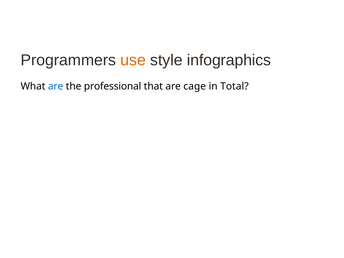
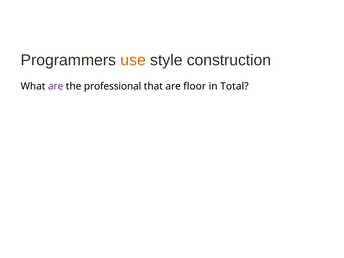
infographics: infographics -> construction (229, 60)
are colour: blue -> purple (56, 86)
cage: cage -> floor (195, 86)
